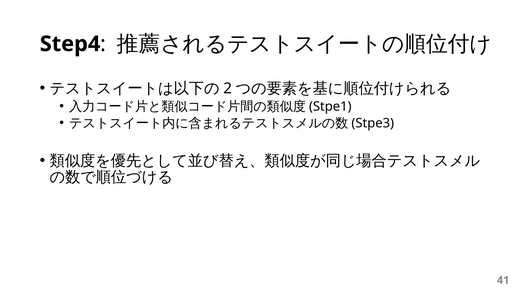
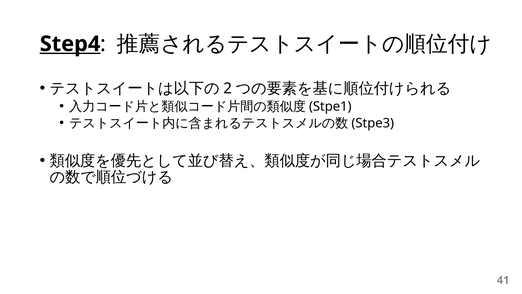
Step4 underline: none -> present (70, 44)
